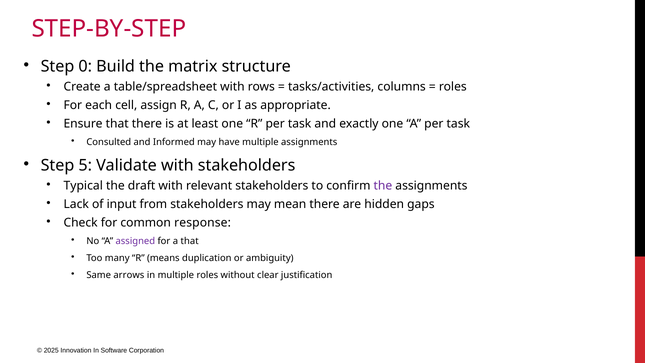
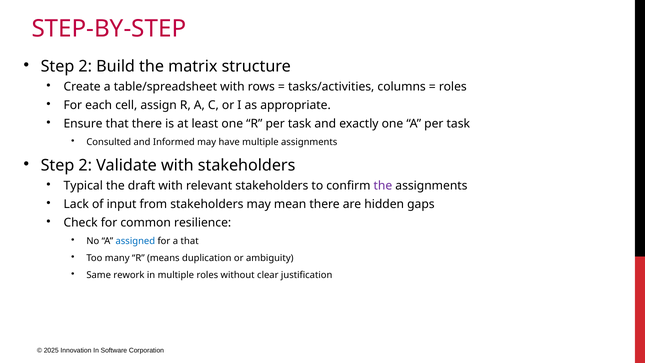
0: 0 -> 2 (85, 66)
5: 5 -> 2 (85, 165)
response: response -> resilience (203, 222)
assigned colour: purple -> blue (135, 241)
arrows: arrows -> rework (129, 275)
